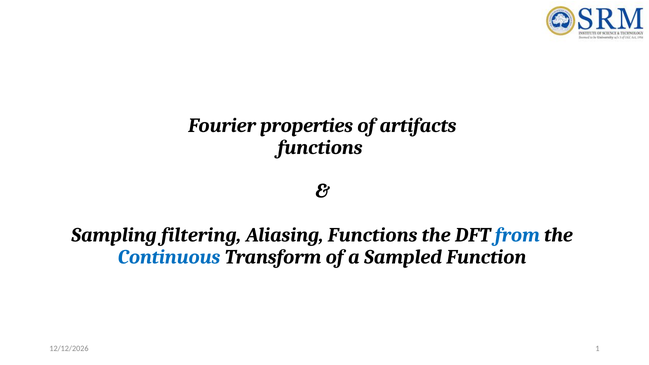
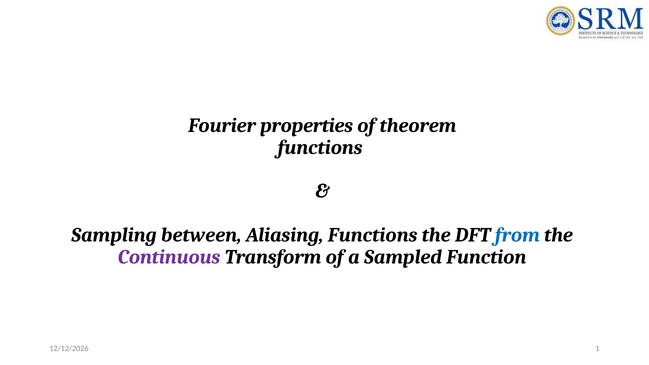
artifacts: artifacts -> theorem (418, 126)
filtering: filtering -> between (201, 235)
Continuous colour: blue -> purple (169, 257)
